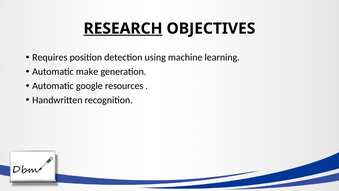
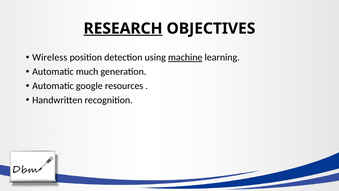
Requires: Requires -> Wireless (50, 57)
machine underline: none -> present (185, 57)
make: make -> much (87, 72)
